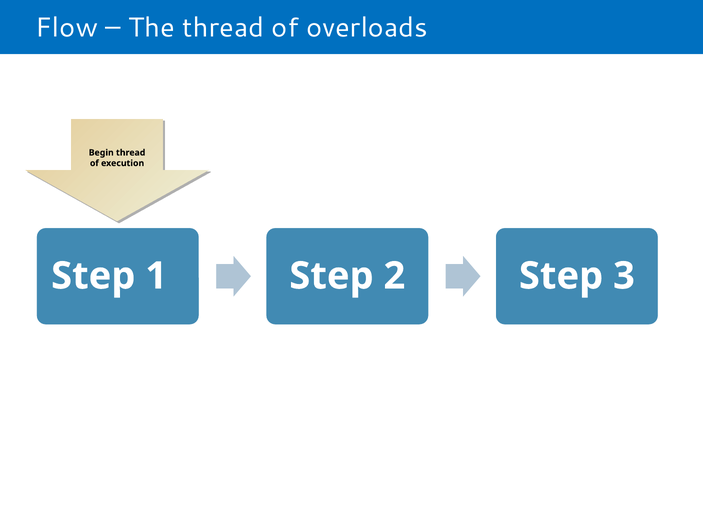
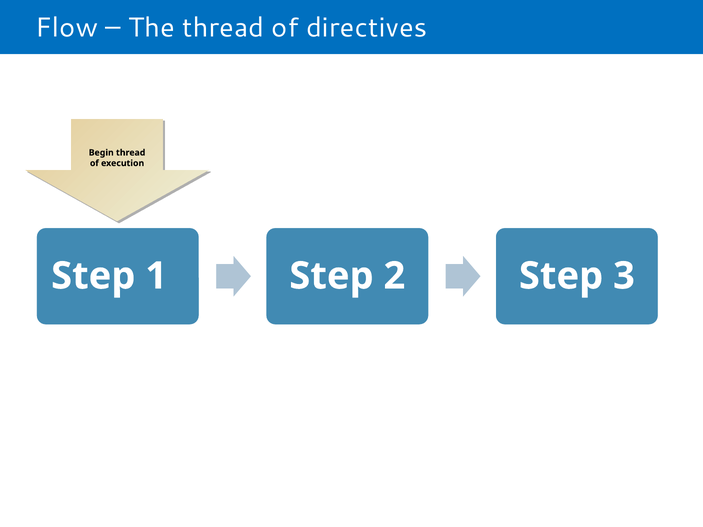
overloads: overloads -> directives (367, 28)
